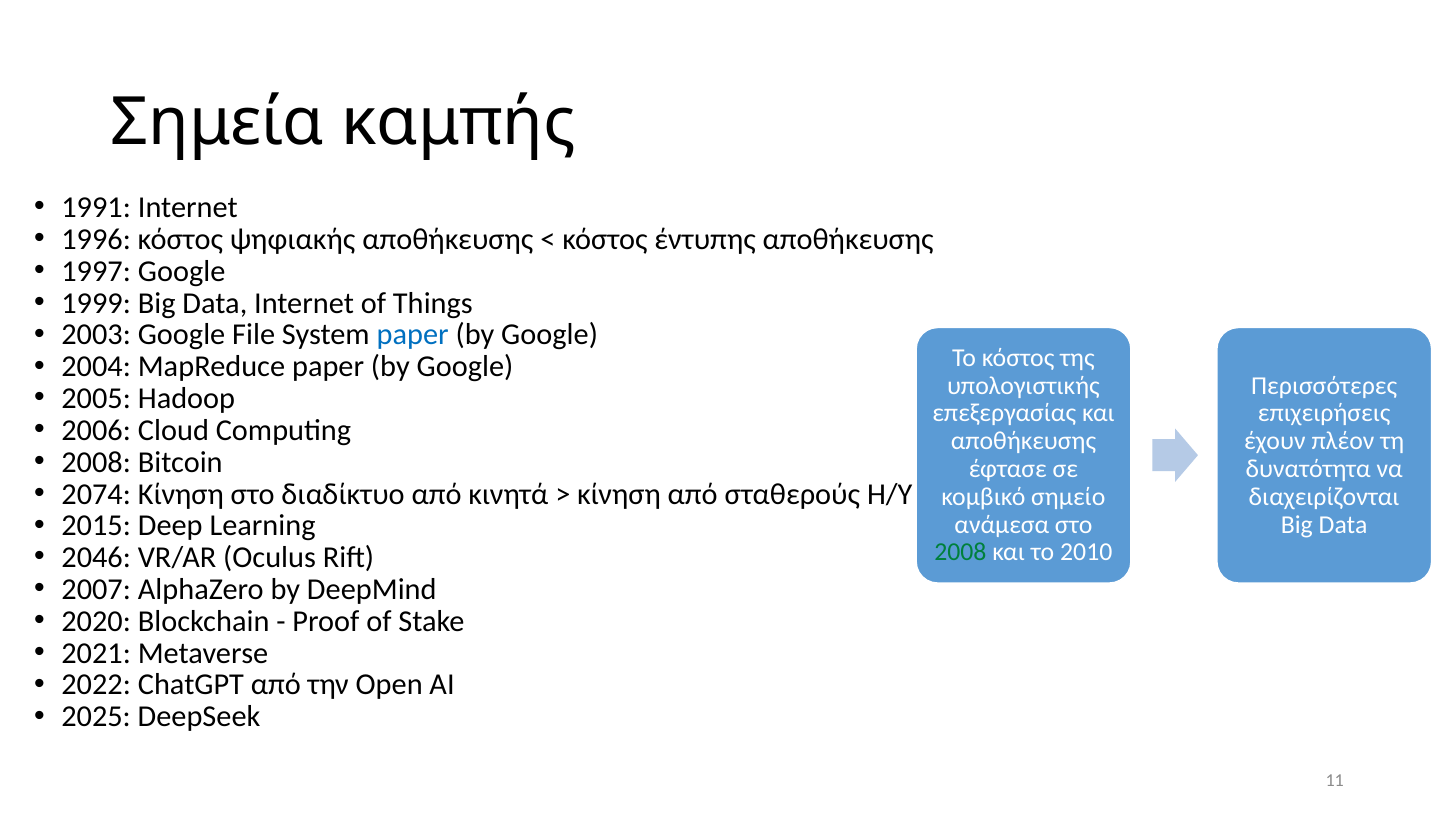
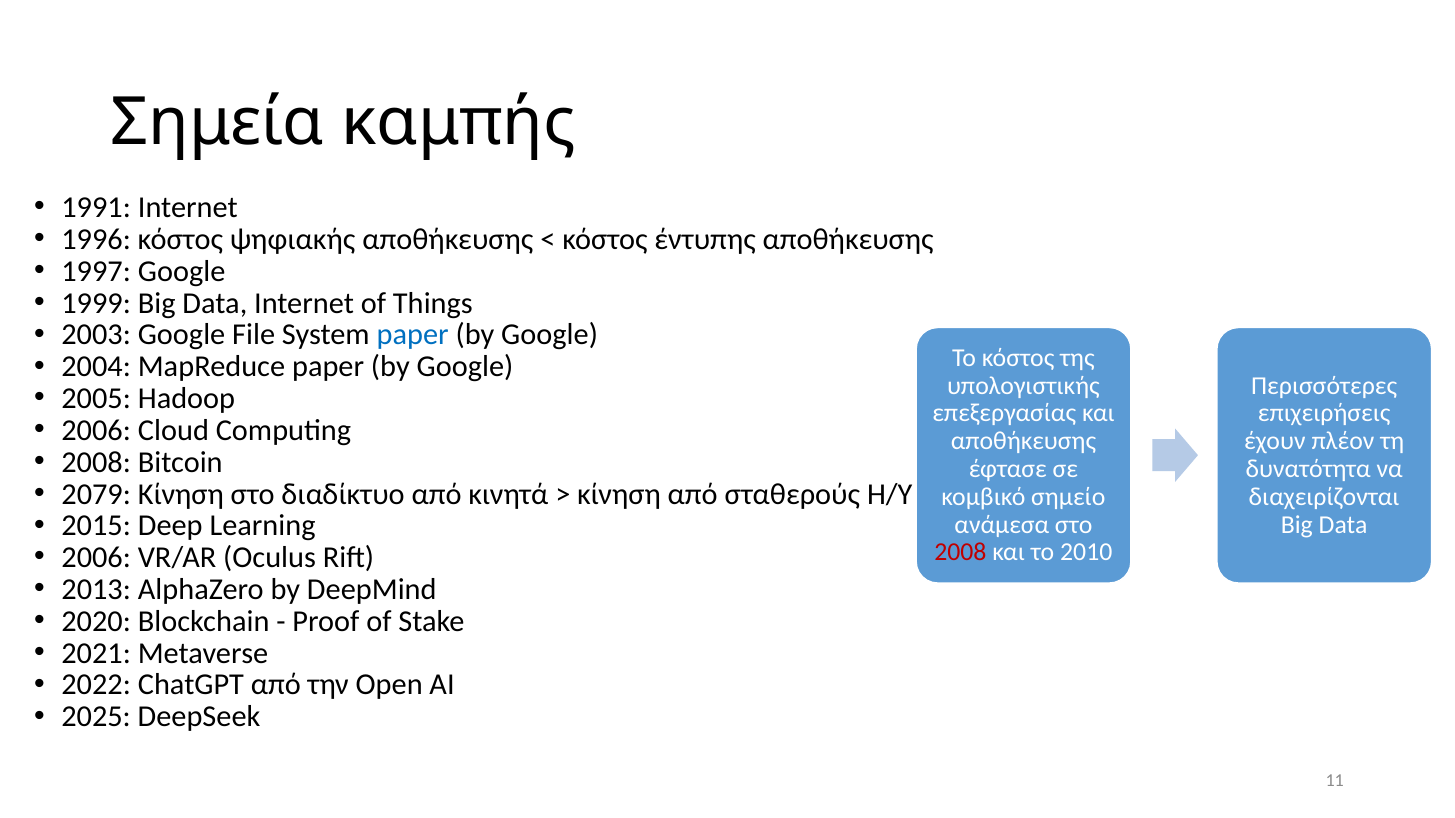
2074: 2074 -> 2079 (96, 494)
2046: 2046 -> 2006 (96, 558)
2008 colour: green -> red (960, 553)
2007: 2007 -> 2013 (96, 590)
